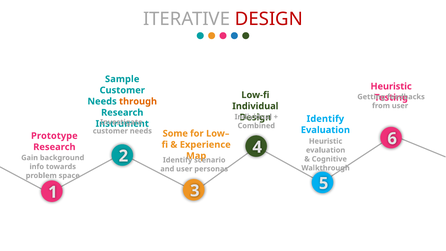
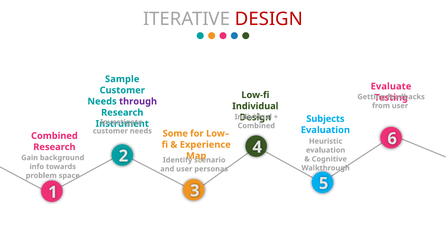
Heuristic: Heuristic -> Evaluate (391, 86)
through colour: orange -> purple (138, 101)
Identify: Identify -> Subjects (325, 119)
Prototype: Prototype -> Combined (54, 136)
